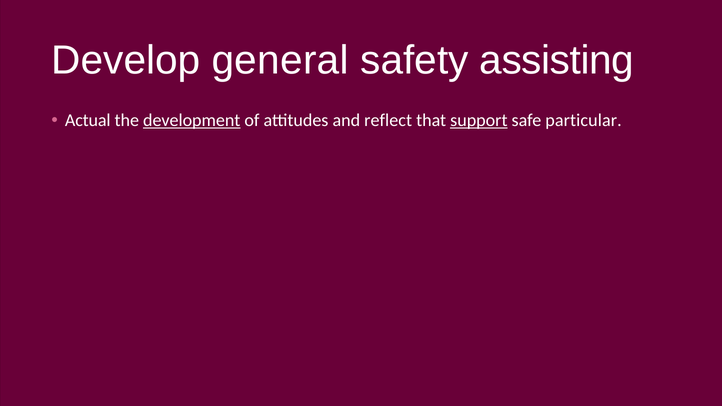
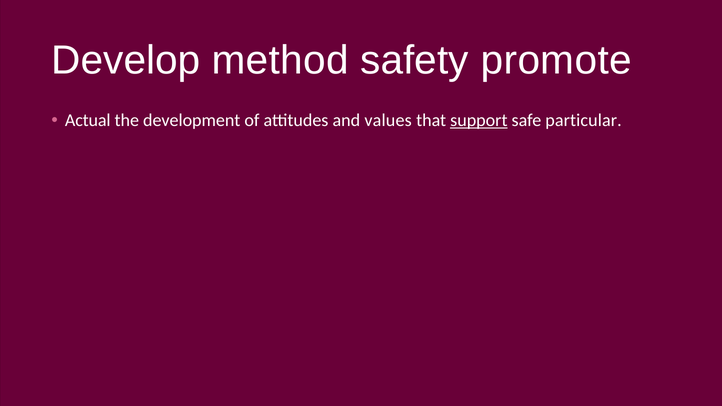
general: general -> method (280, 61)
assisting: assisting -> promote (556, 61)
development underline: present -> none (192, 120)
reflect: reflect -> values (388, 120)
